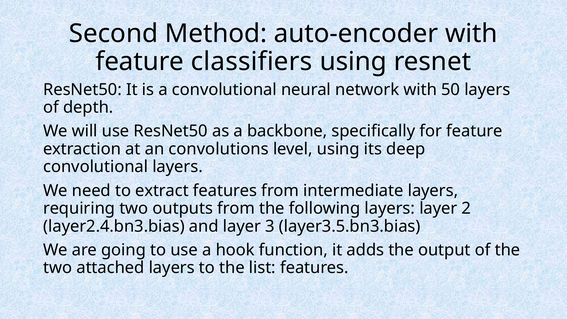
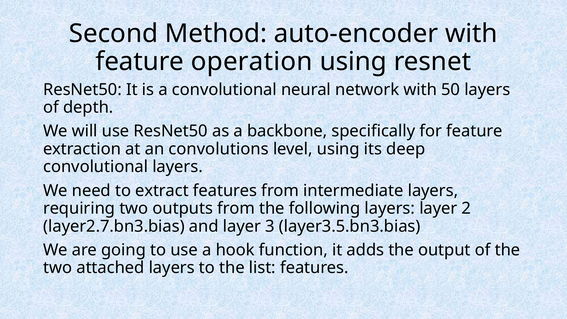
classifiers: classifiers -> operation (252, 62)
layer2.4.bn3.bias: layer2.4.bn3.bias -> layer2.7.bn3.bias (114, 226)
